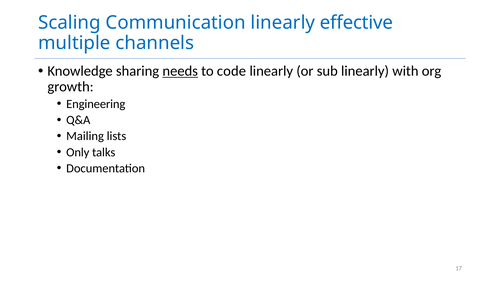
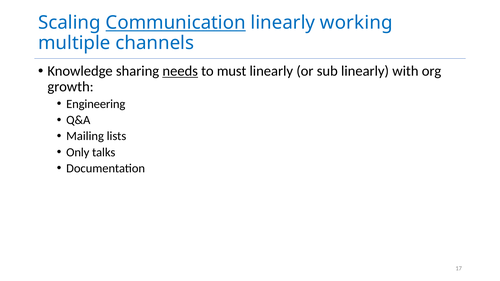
Communication underline: none -> present (176, 23)
effective: effective -> working (356, 23)
code: code -> must (232, 71)
